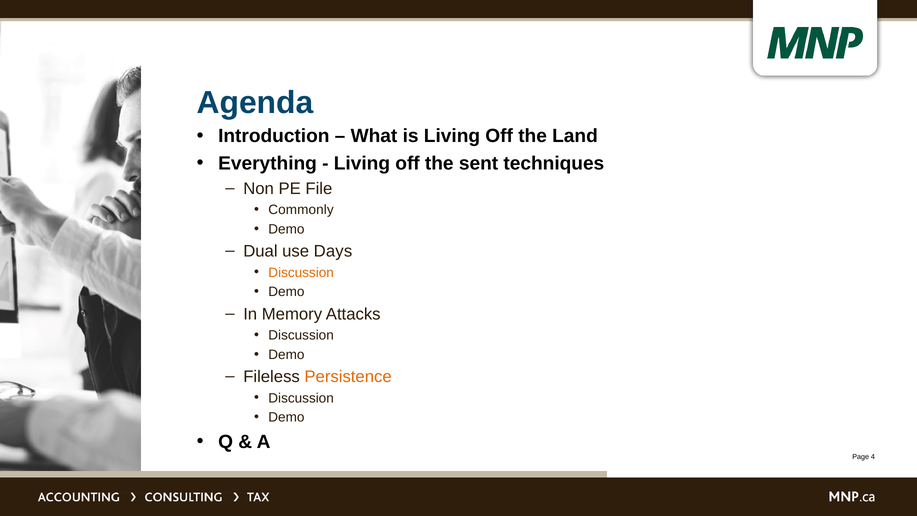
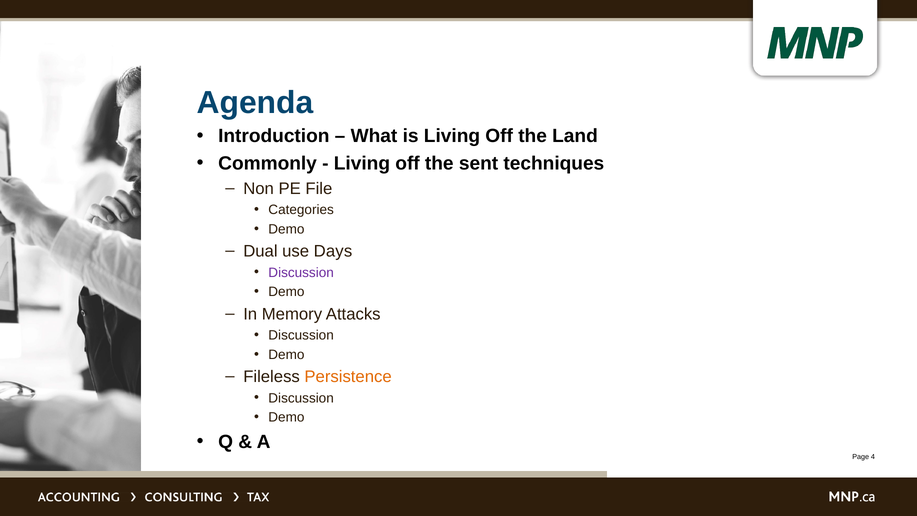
Everything: Everything -> Commonly (268, 163)
Commonly: Commonly -> Categories (301, 210)
Discussion colour: orange -> purple (301, 272)
